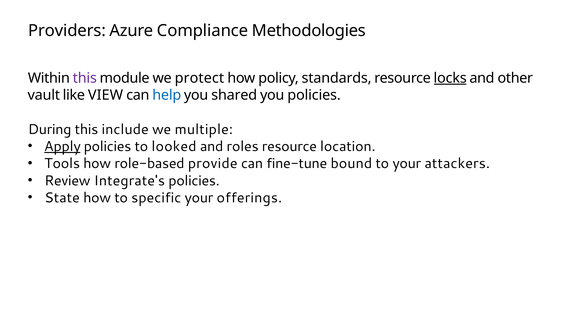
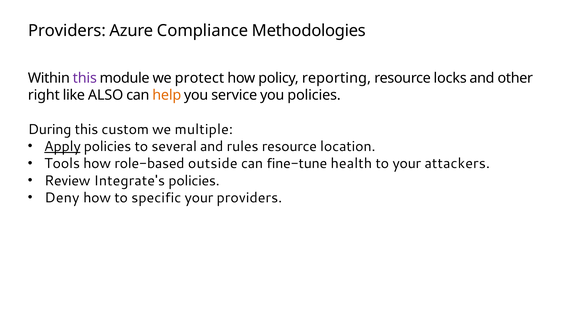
standards: standards -> reporting (336, 78)
locks underline: present -> none (450, 78)
vault: vault -> right (44, 95)
VIEW: VIEW -> ALSO (106, 95)
help colour: blue -> orange (167, 95)
shared: shared -> service (234, 95)
include: include -> custom (125, 129)
looked: looked -> several (174, 147)
roles: roles -> rules (243, 147)
provide: provide -> outside (213, 164)
bound: bound -> health (351, 164)
State: State -> Deny (62, 198)
your offerings: offerings -> providers (249, 198)
